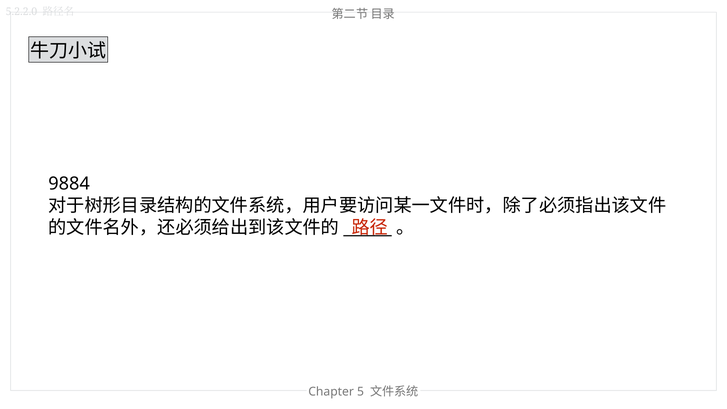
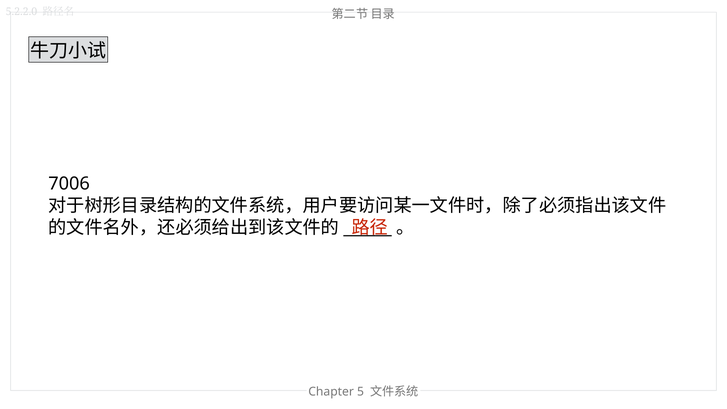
9884: 9884 -> 7006 (69, 184)
